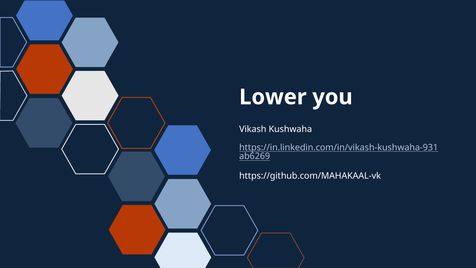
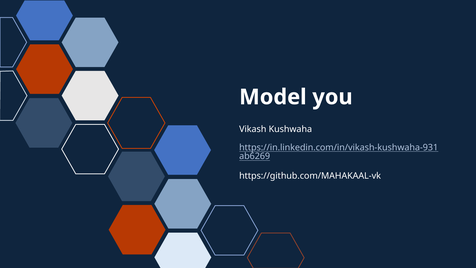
Lower: Lower -> Model (273, 97)
